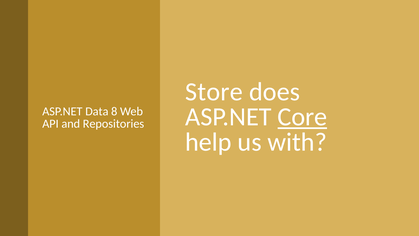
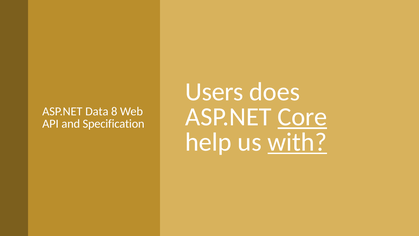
Store: Store -> Users (214, 92)
Repositories: Repositories -> Specification (114, 124)
with underline: none -> present (297, 142)
